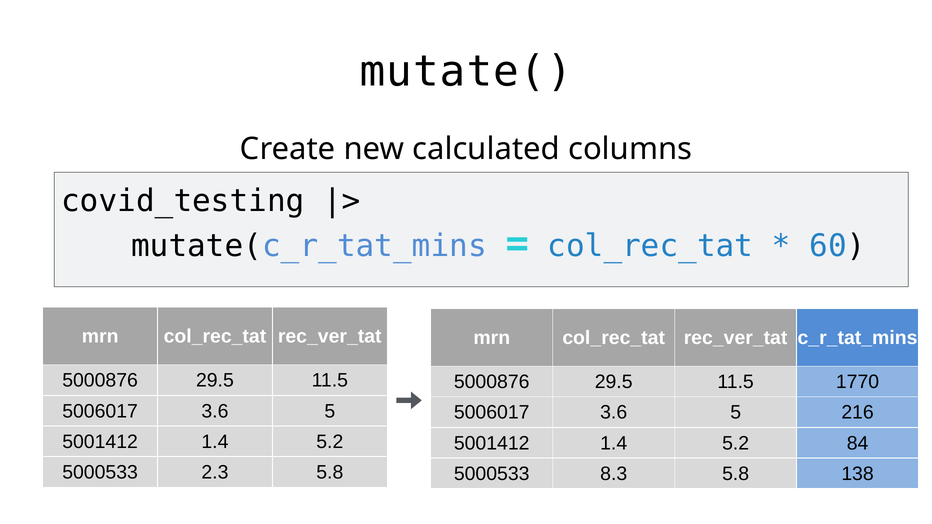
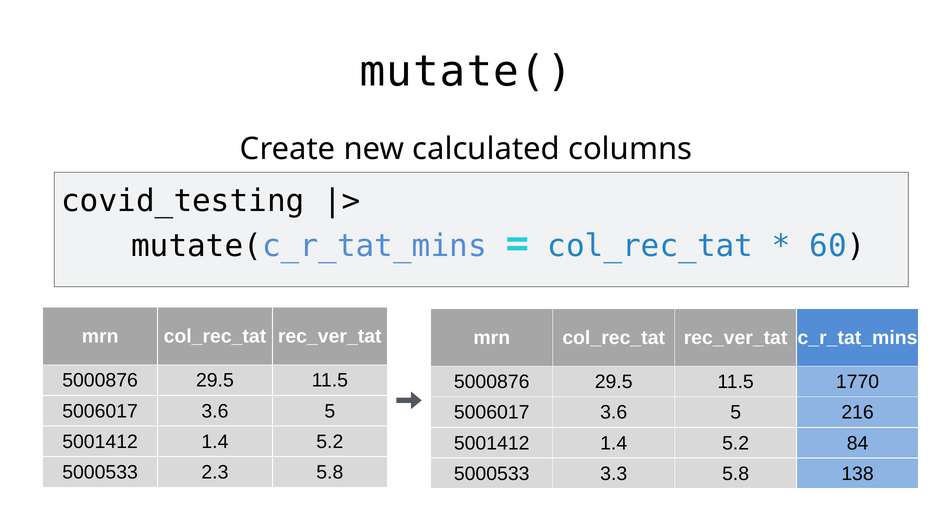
8.3: 8.3 -> 3.3 (614, 474)
